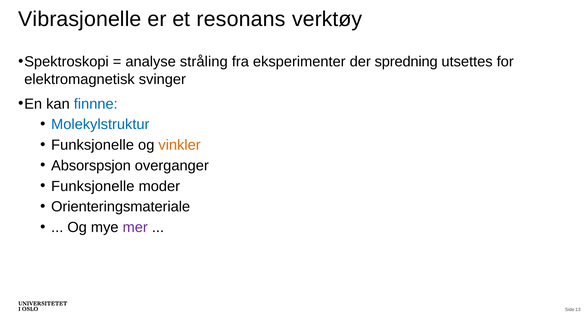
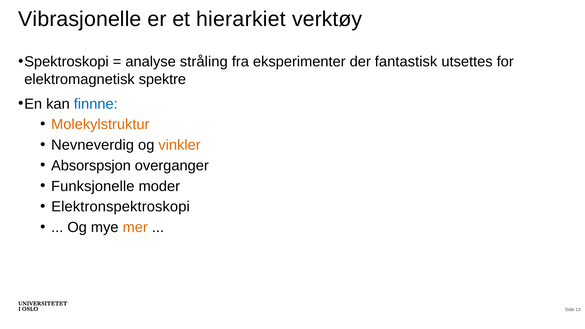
resonans: resonans -> hierarkiet (241, 19)
spredning: spredning -> fantastisk (406, 62)
svinger: svinger -> spektre (162, 79)
Molekylstruktur colour: blue -> orange (100, 124)
Funksjonelle: Funksjonelle -> Nevneverdig (93, 145)
Orienteringsmateriale: Orienteringsmateriale -> Elektronspektroskopi (121, 207)
mer colour: purple -> orange (135, 227)
